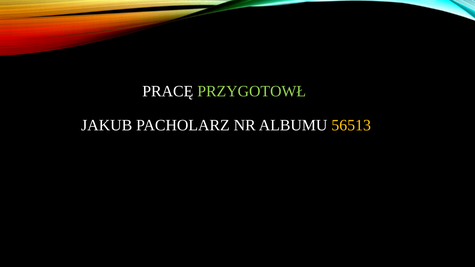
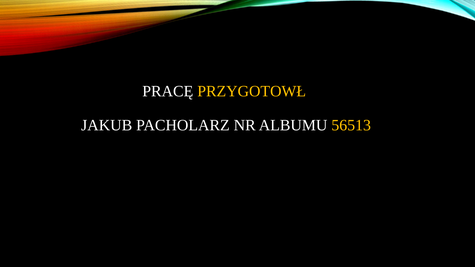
PRZYGOTOWŁ colour: light green -> yellow (252, 91)
